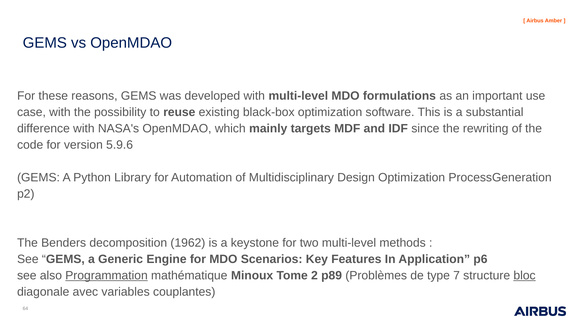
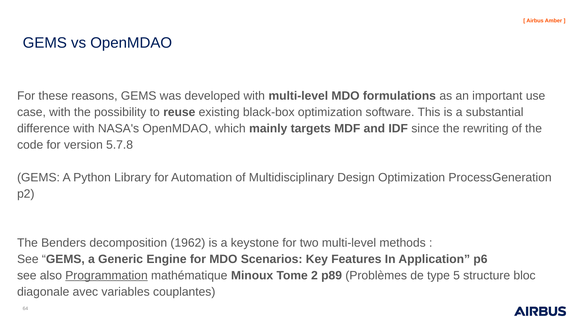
5.9.6: 5.9.6 -> 5.7.8 (120, 145)
7: 7 -> 5 (457, 276)
bloc underline: present -> none (525, 276)
